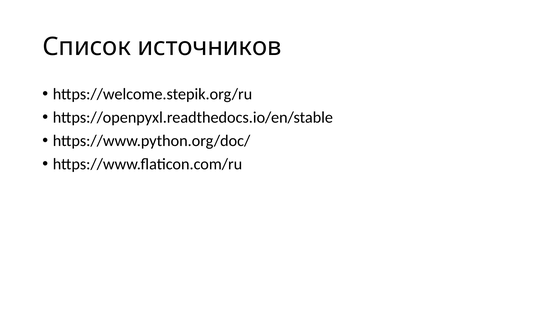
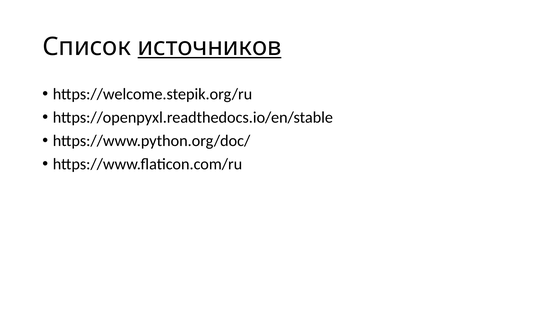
источников underline: none -> present (209, 47)
